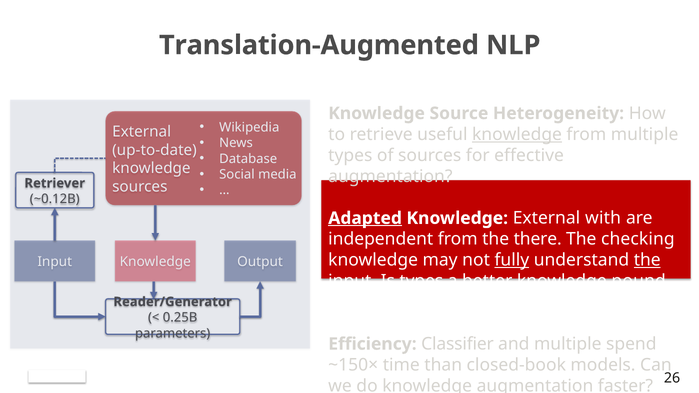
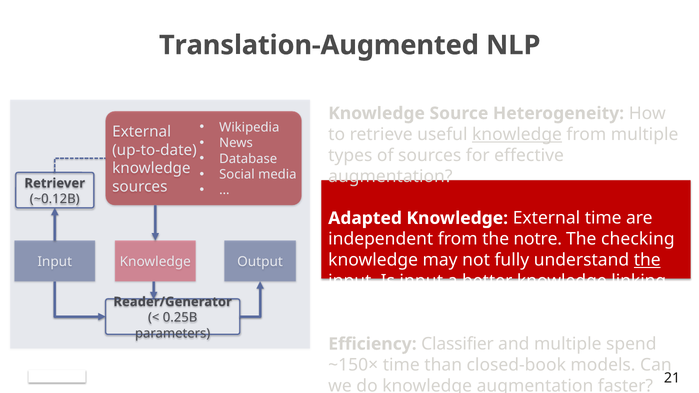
Adapted underline: present -> none (365, 218)
External with: with -> time (603, 218)
there: there -> notre (538, 239)
fully underline: present -> none (512, 260)
Is types: types -> input (421, 281)
pound: pound -> linking (639, 281)
26: 26 -> 21 (672, 378)
